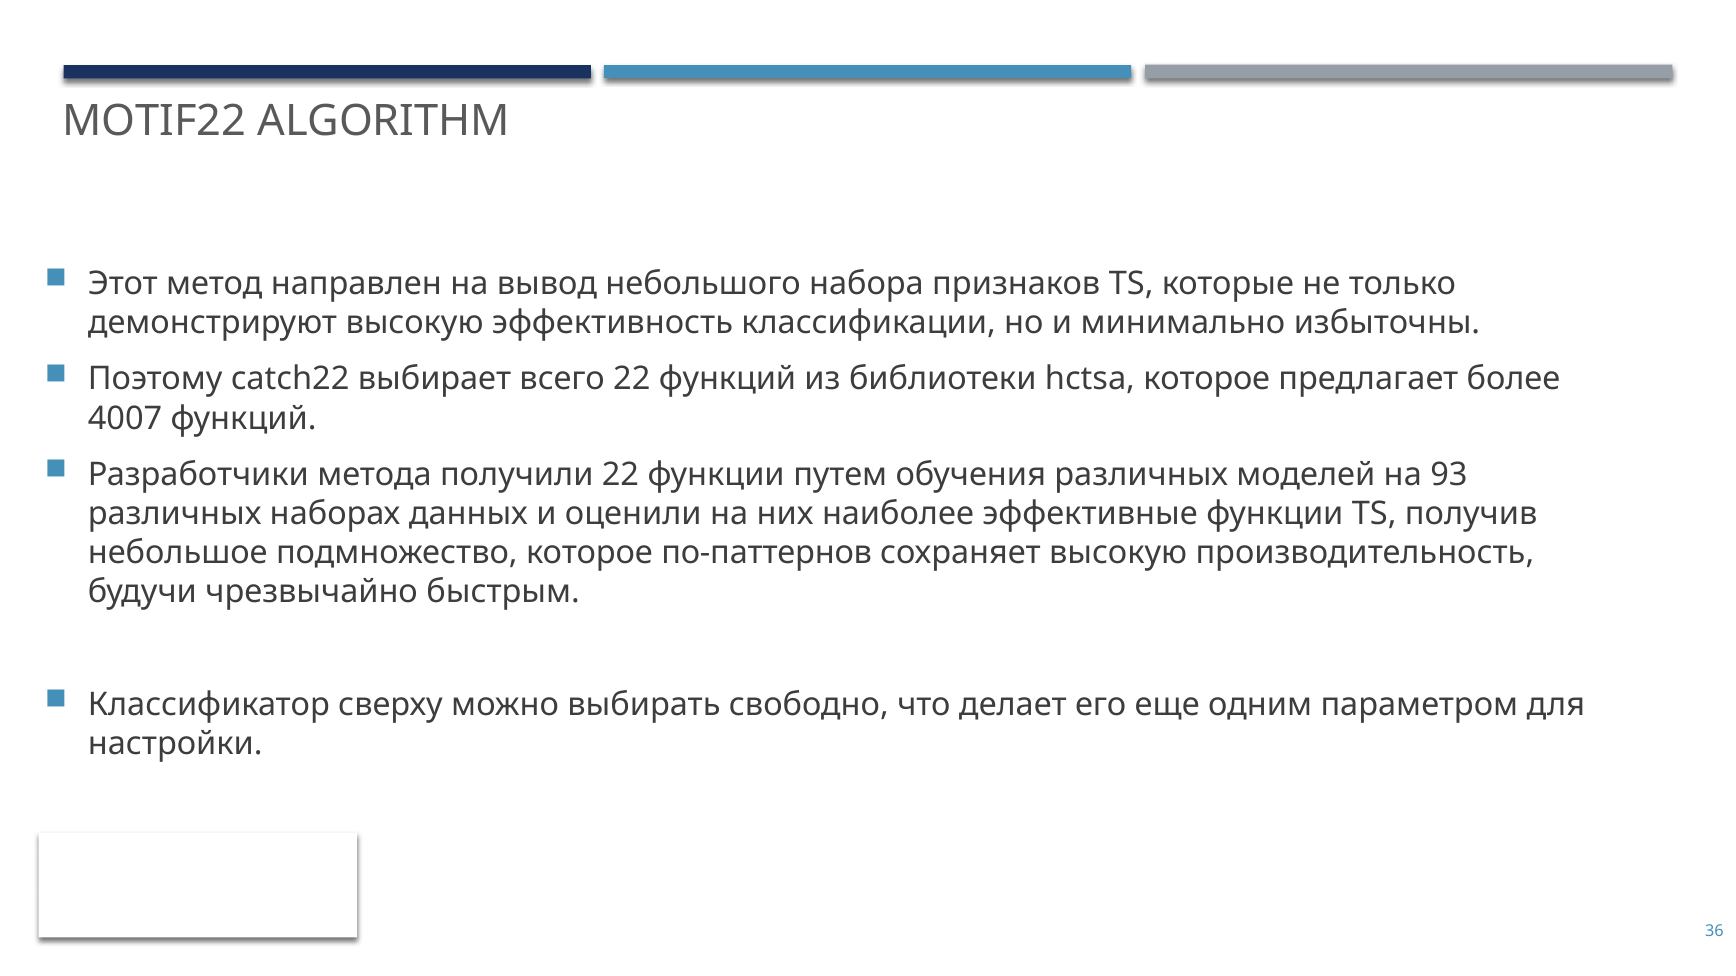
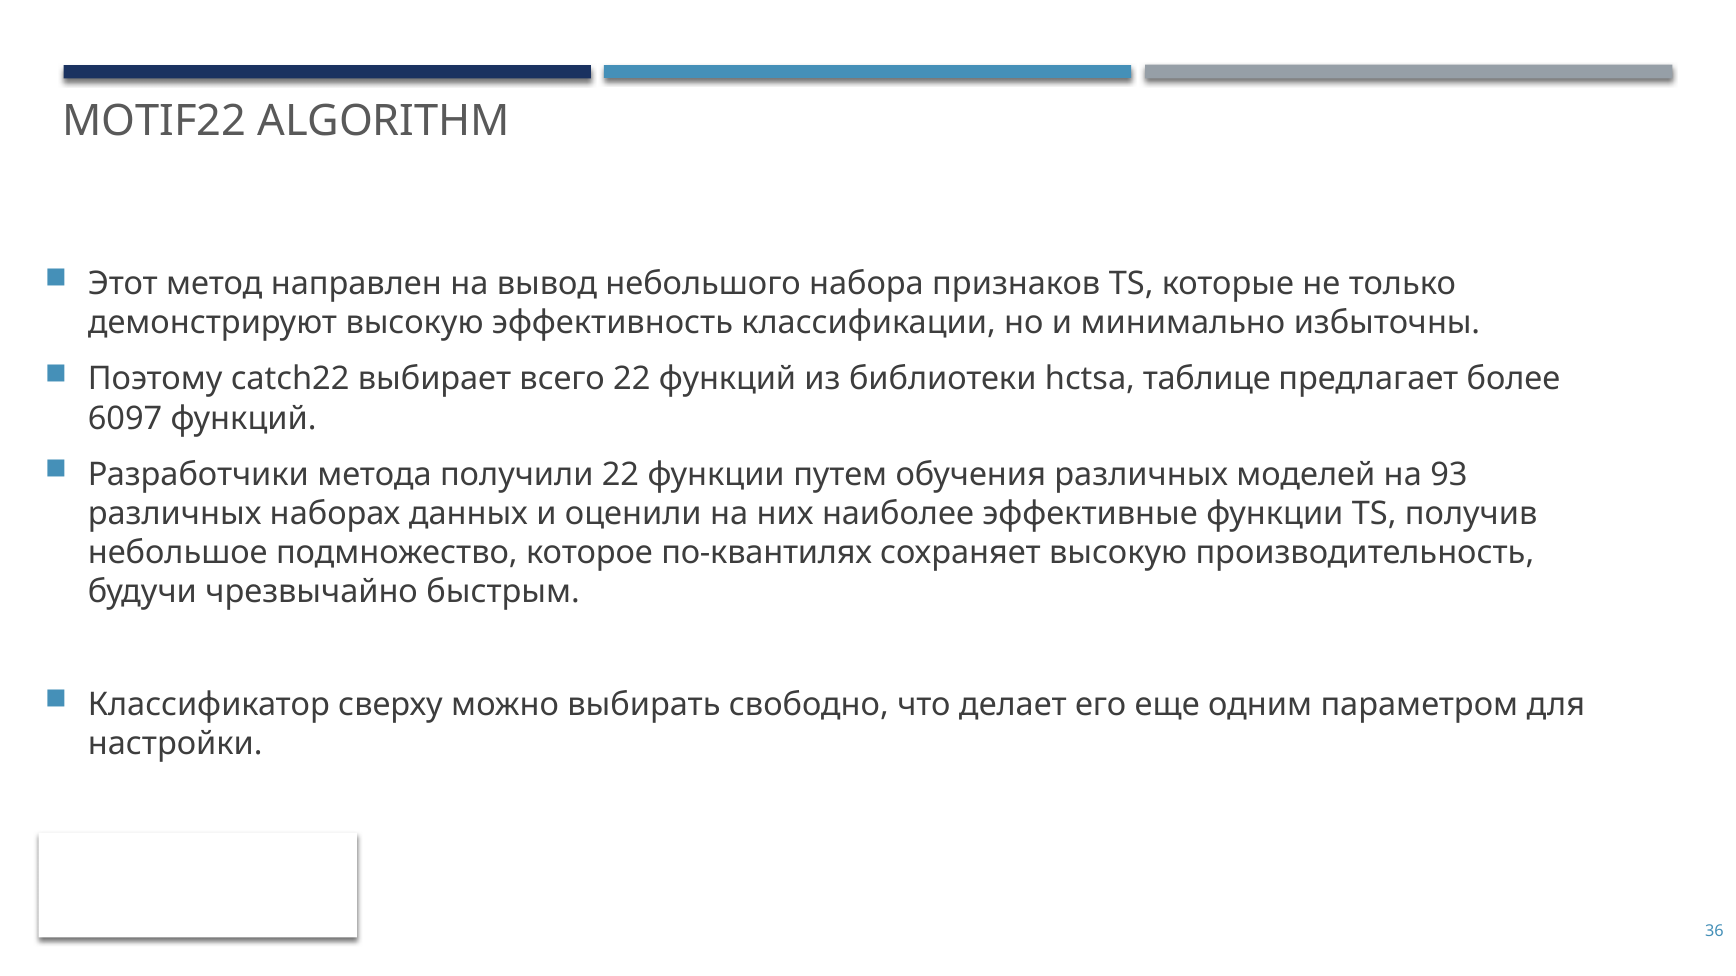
hctsa которое: которое -> таблице (1207, 379)
4007: 4007 -> 6097 (125, 419)
по-паттернов: по-паттернов -> по-квантилях (767, 553)
